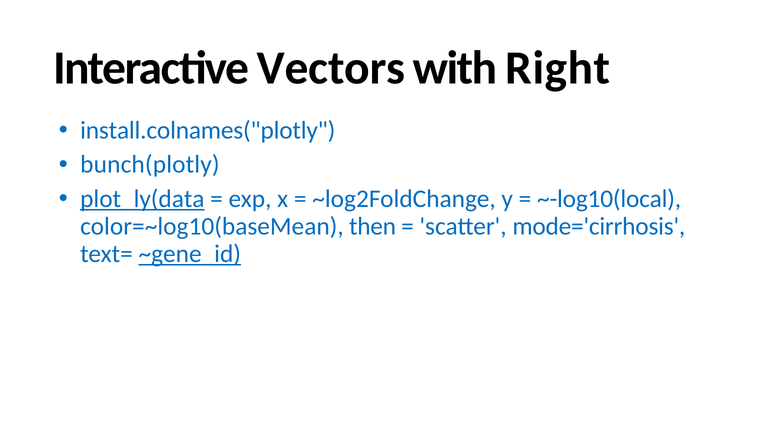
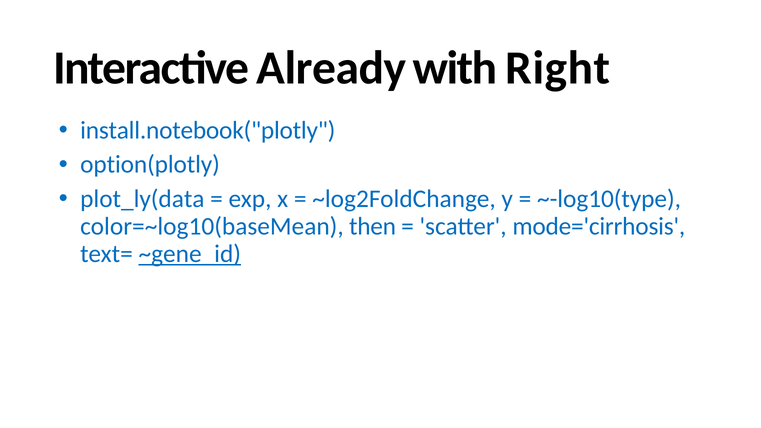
Vectors: Vectors -> Already (331, 68)
install.colnames("plotly: install.colnames("plotly -> install.notebook("plotly (208, 130)
bunch(plotly: bunch(plotly -> option(plotly (150, 165)
plot_ly(data underline: present -> none (142, 199)
~-log10(local: ~-log10(local -> ~-log10(type (609, 199)
